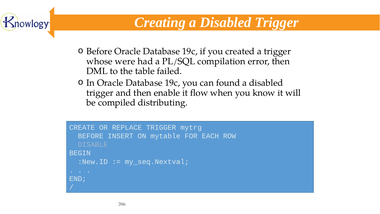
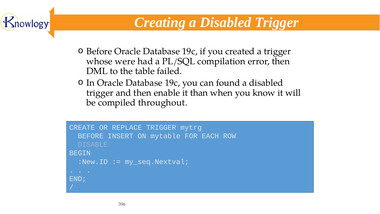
flow: flow -> than (199, 93)
distributing: distributing -> throughout (163, 103)
